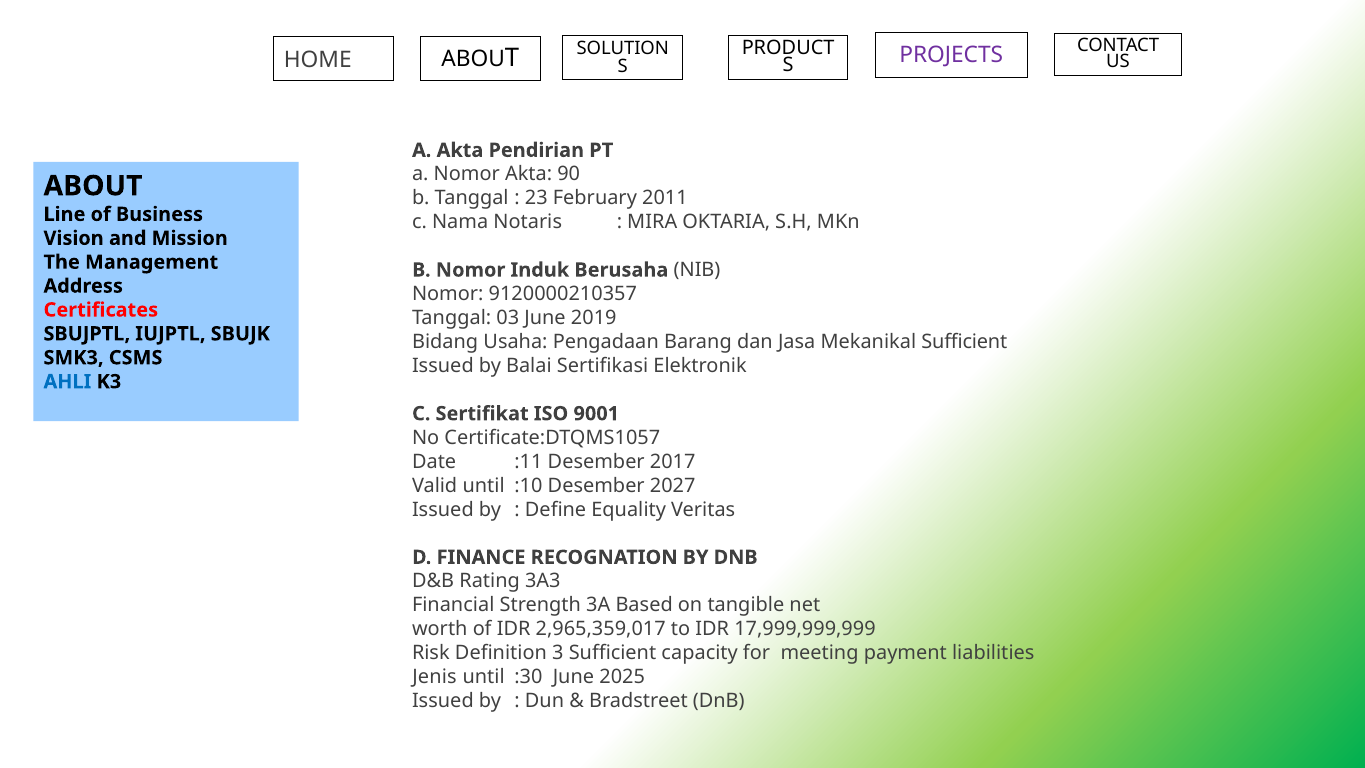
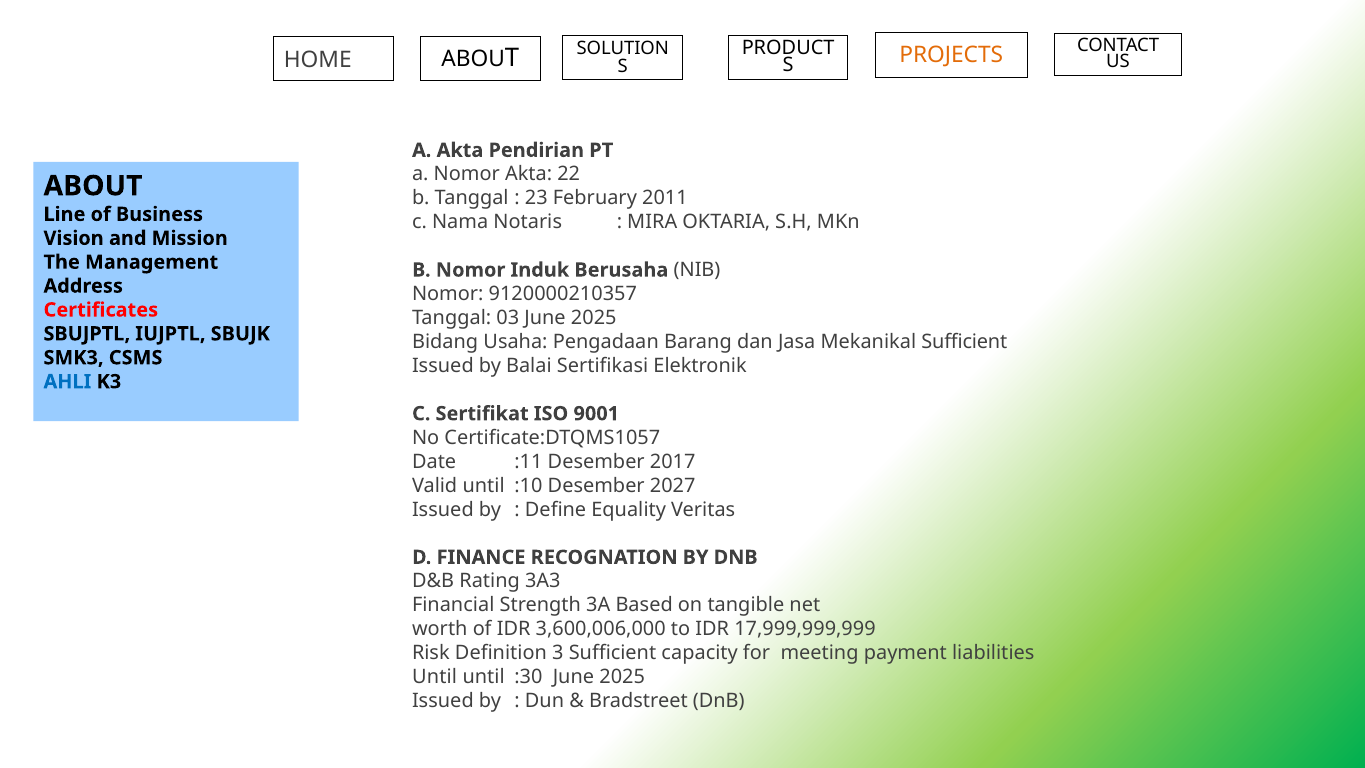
PROJECTS colour: purple -> orange (951, 55)
90: 90 -> 22 (569, 174)
03 June 2019: 2019 -> 2025 (594, 318)
2,965,359,017: 2,965,359,017 -> 3,600,006,000 (601, 629)
Jenis: Jenis -> Until (435, 677)
